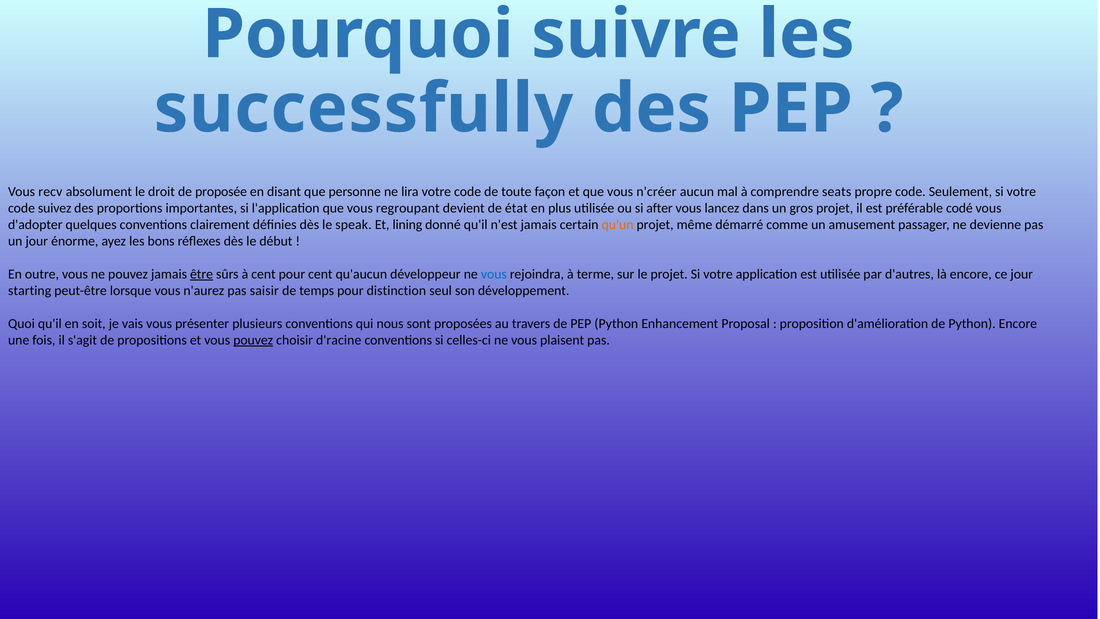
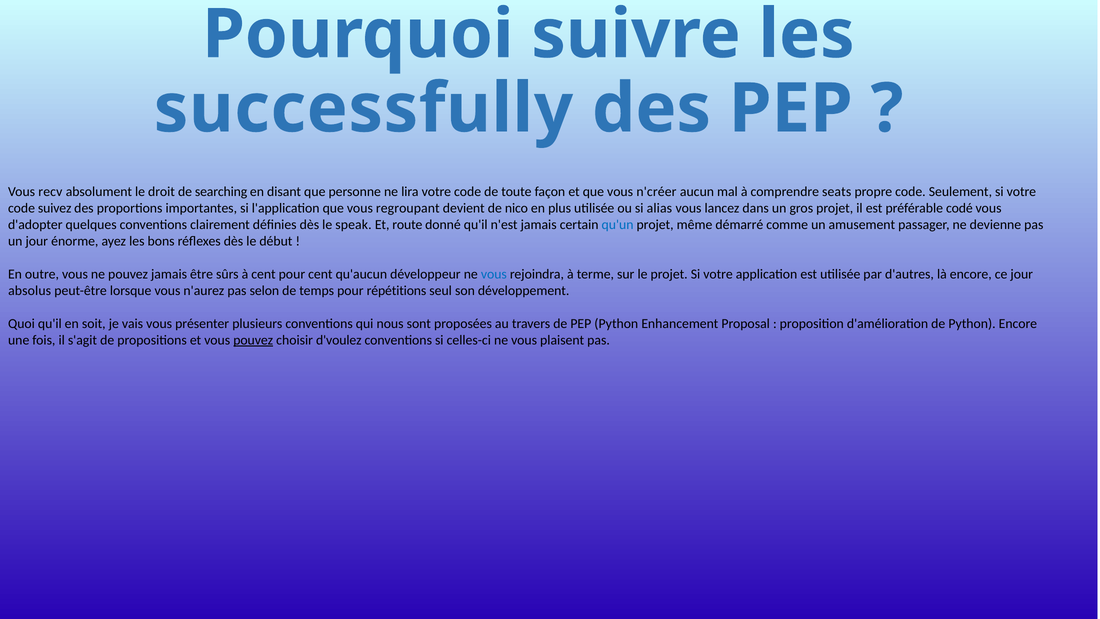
proposée: proposée -> searching (221, 191)
état: état -> nico (516, 208)
after: after -> alias (659, 208)
lining: lining -> route (407, 224)
qu'un colour: orange -> blue (618, 224)
être underline: present -> none (202, 274)
starting: starting -> absolus (30, 290)
saisir: saisir -> selon (264, 290)
distinction: distinction -> répétitions (397, 290)
d'racine: d'racine -> d'voulez (339, 340)
